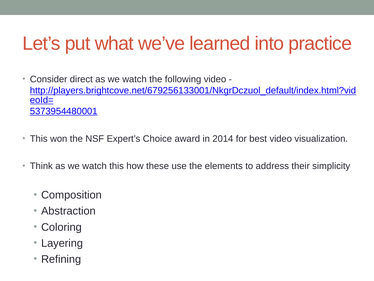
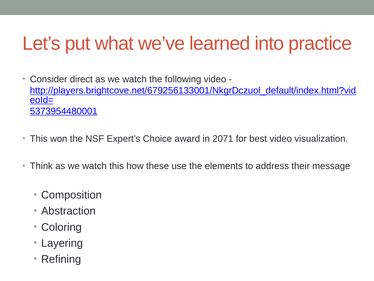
2014: 2014 -> 2071 (223, 138)
simplicity: simplicity -> message (331, 166)
